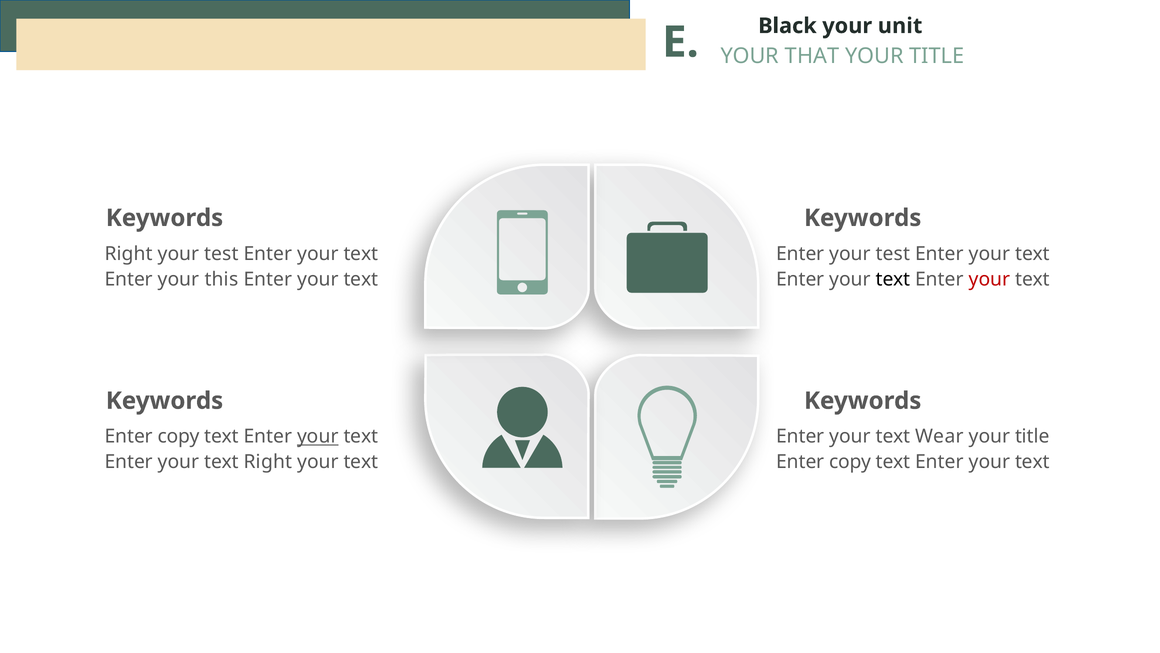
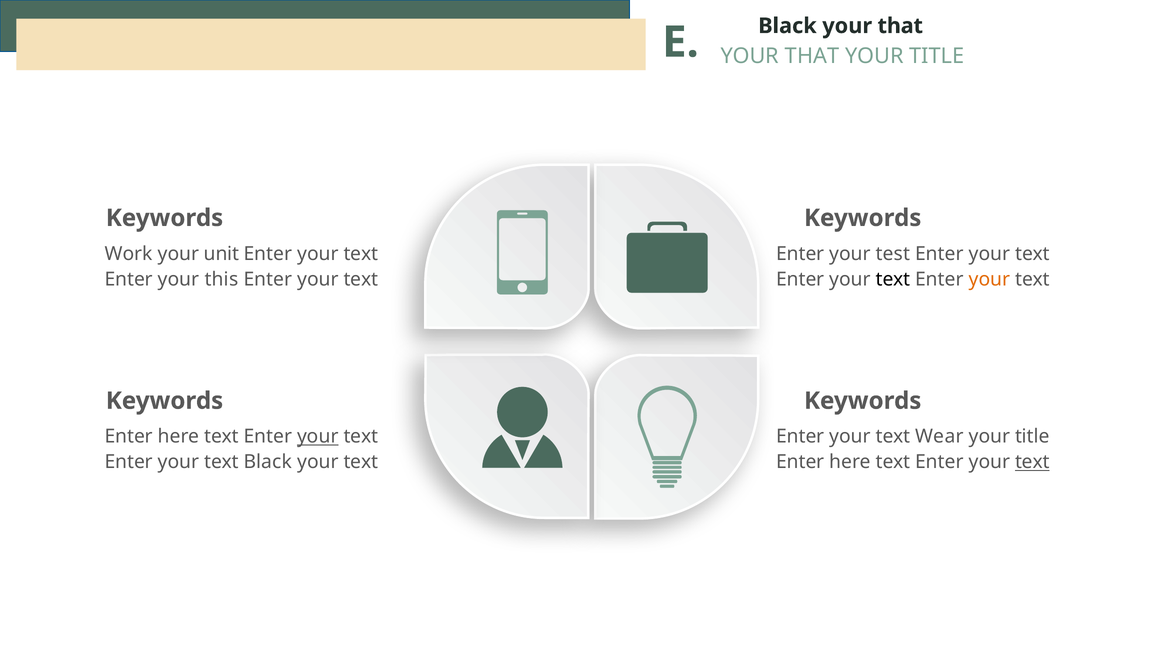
unit: unit -> that (900, 26)
Right: Right -> Work (129, 254)
test: test -> unit (222, 254)
your colour: red -> orange (989, 279)
copy: copy -> here (179, 436)
text Right: Right -> Black (268, 462)
copy: copy -> here (850, 462)
text underline: none -> present (1032, 462)
